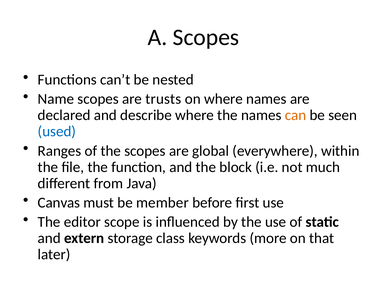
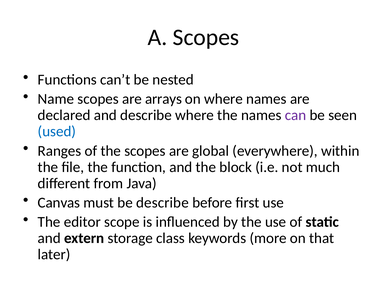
trusts: trusts -> arrays (163, 99)
can colour: orange -> purple (296, 115)
be member: member -> describe (162, 203)
